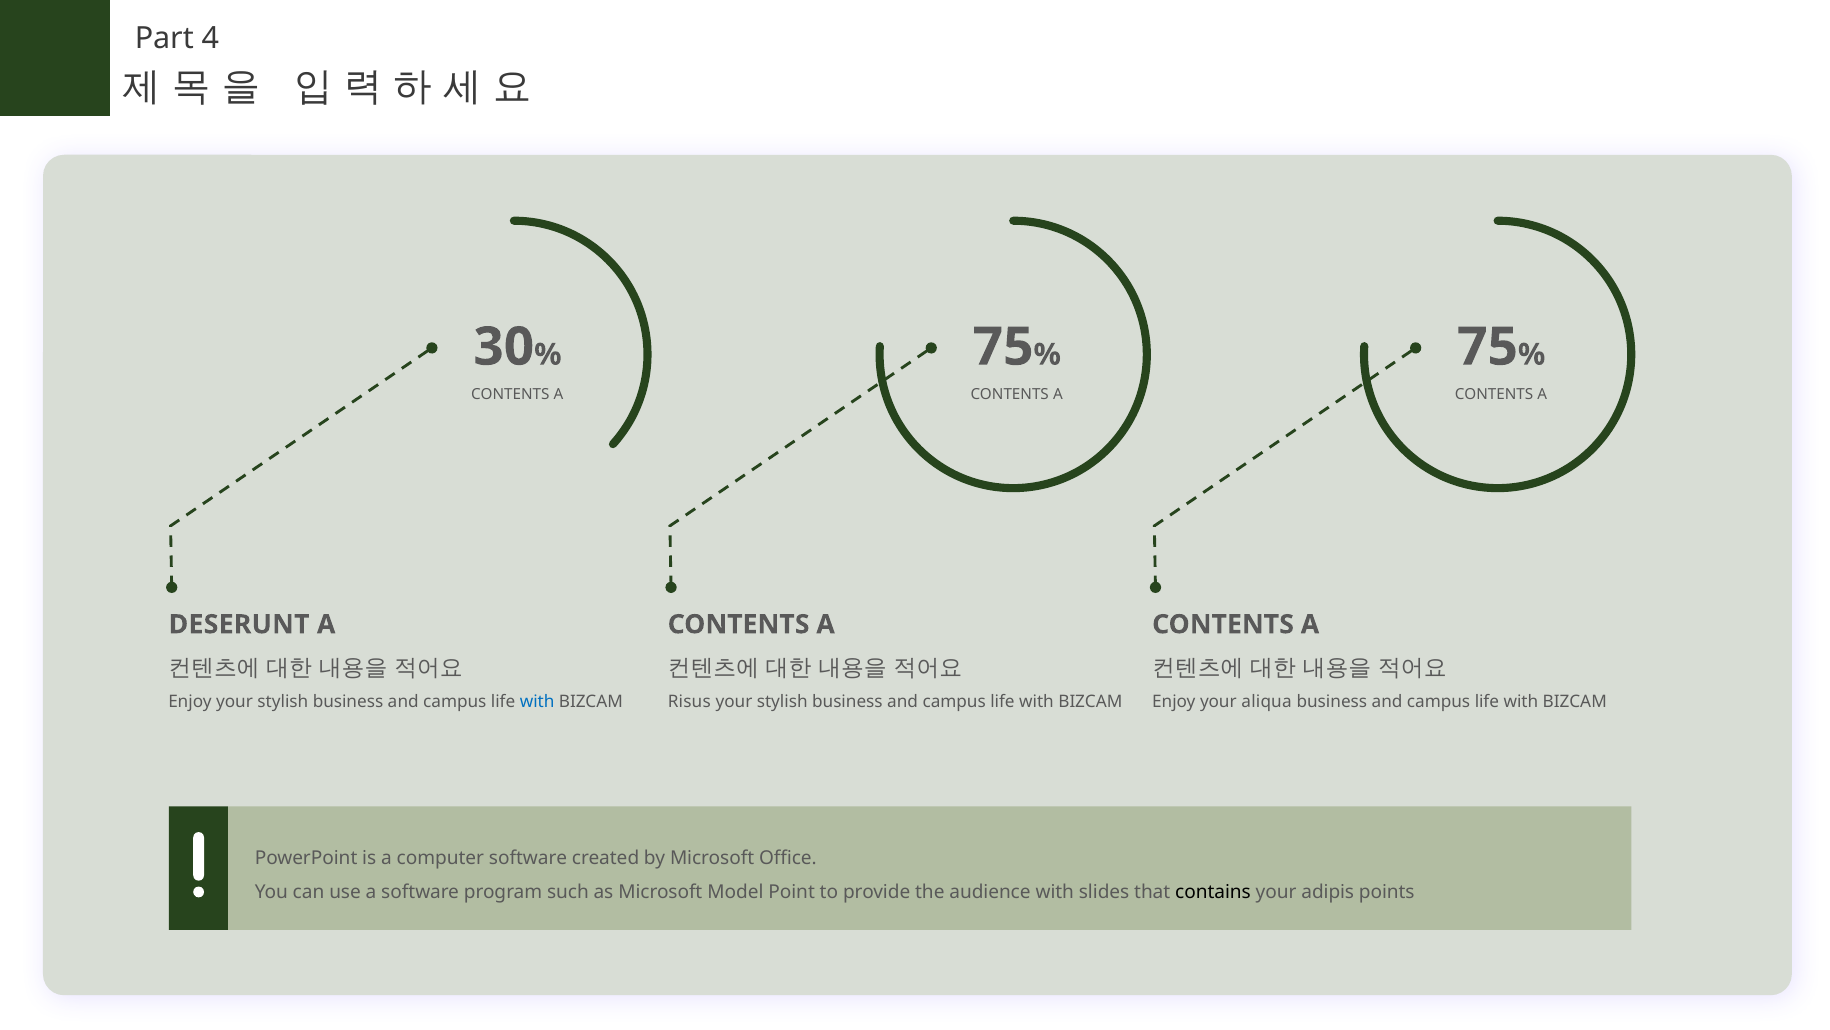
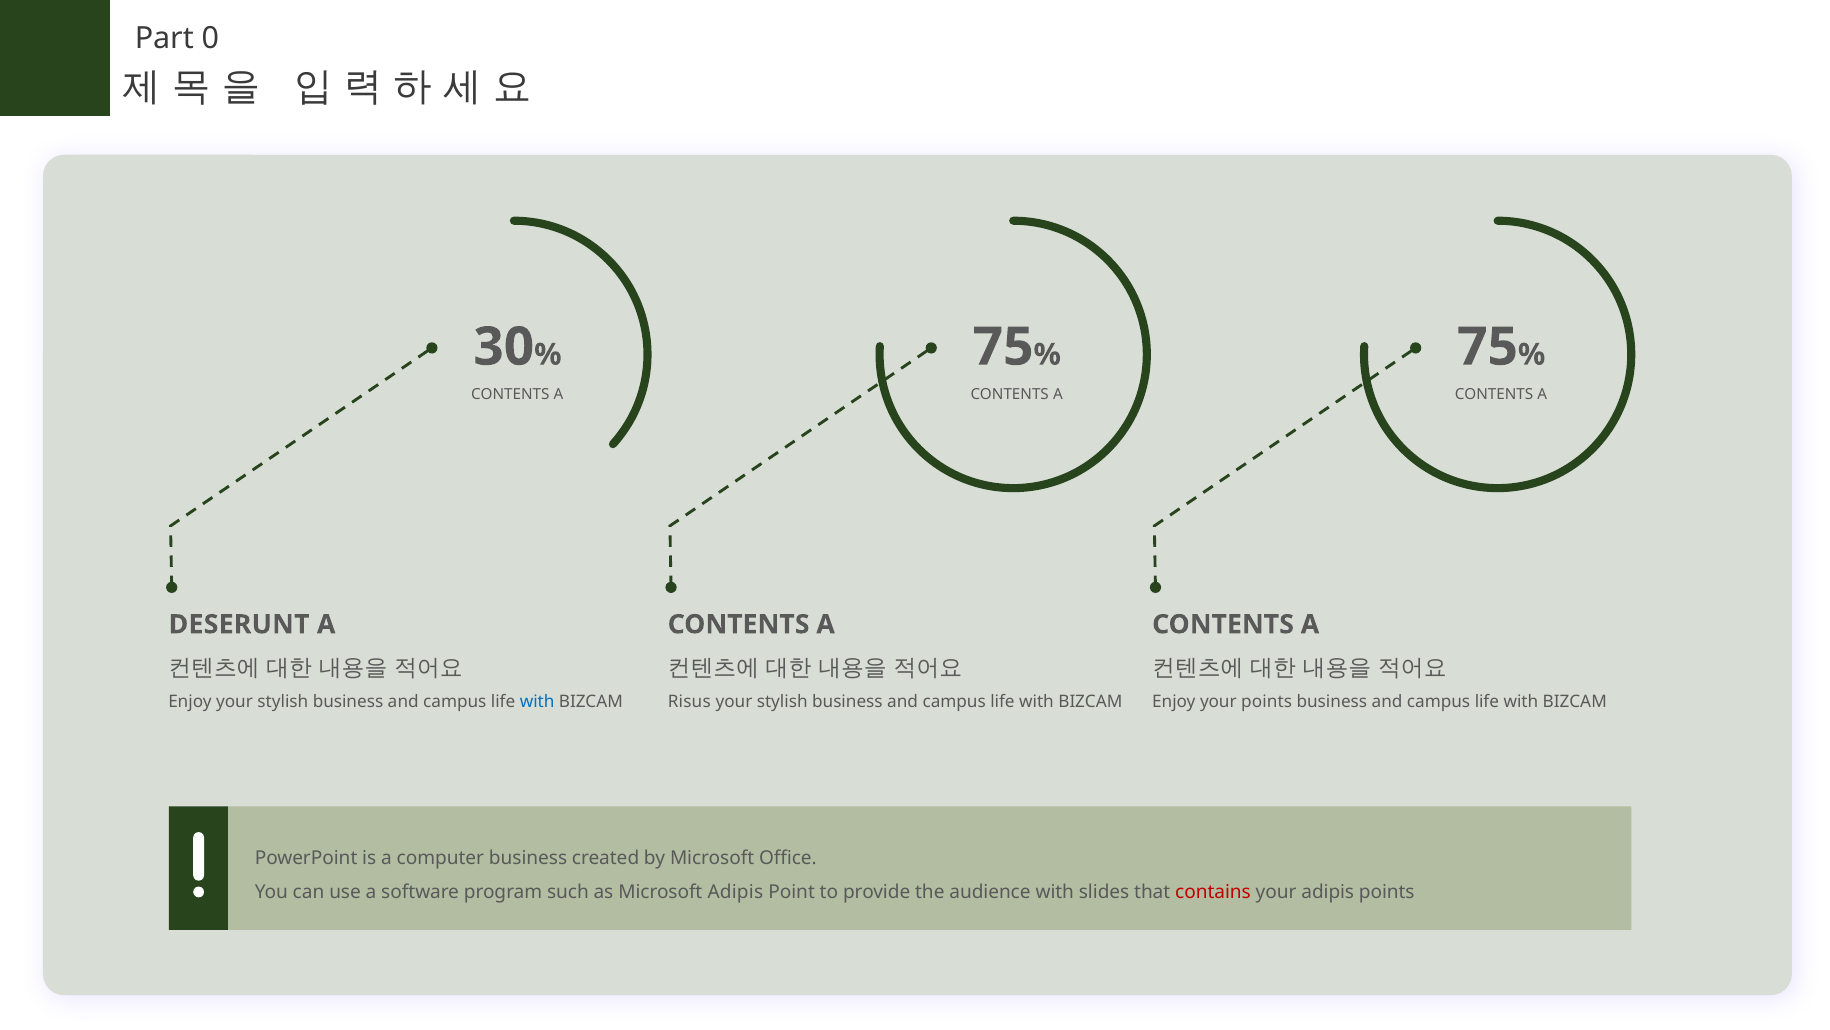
4: 4 -> 0 (210, 39)
your aliqua: aliqua -> points (1267, 701)
computer software: software -> business (528, 857)
Microsoft Model: Model -> Adipis (735, 892)
contains colour: black -> red (1213, 892)
